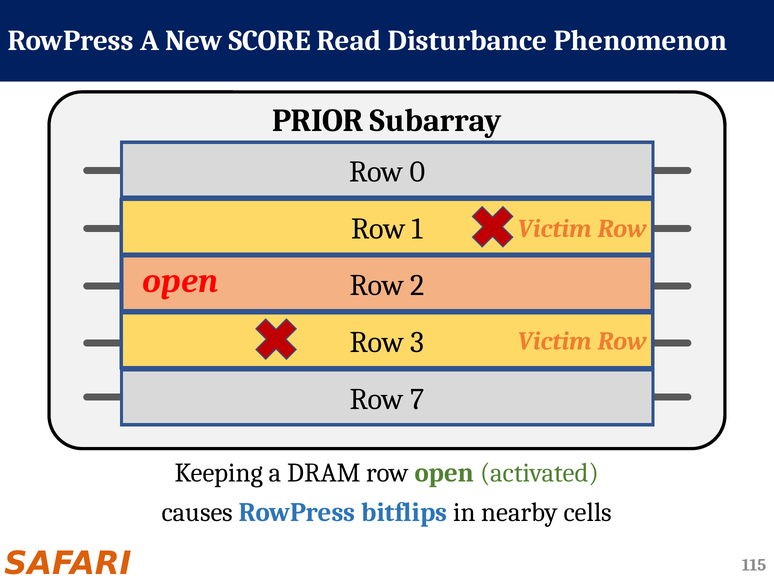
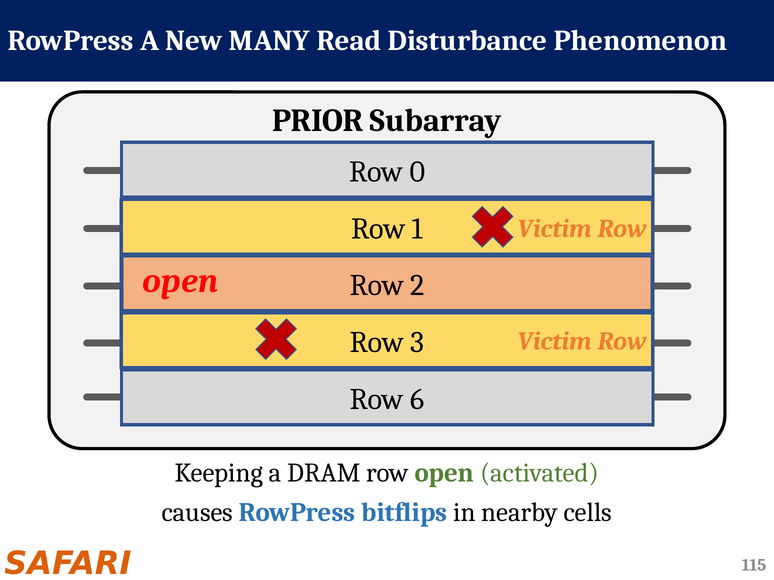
SCORE: SCORE -> MANY (269, 41)
7: 7 -> 6 (417, 400)
